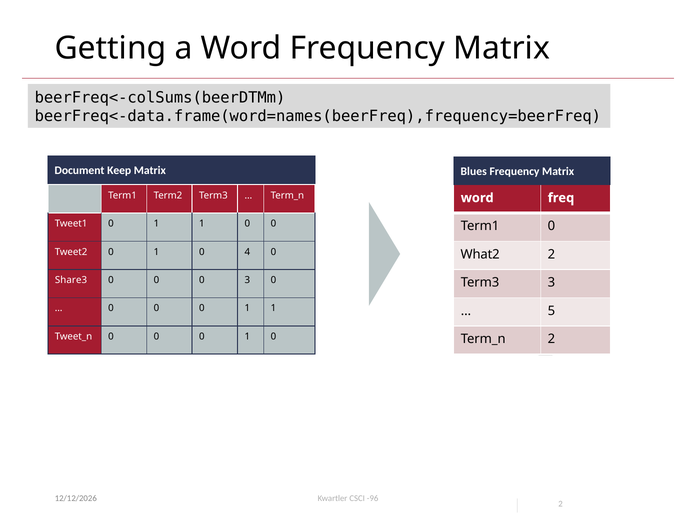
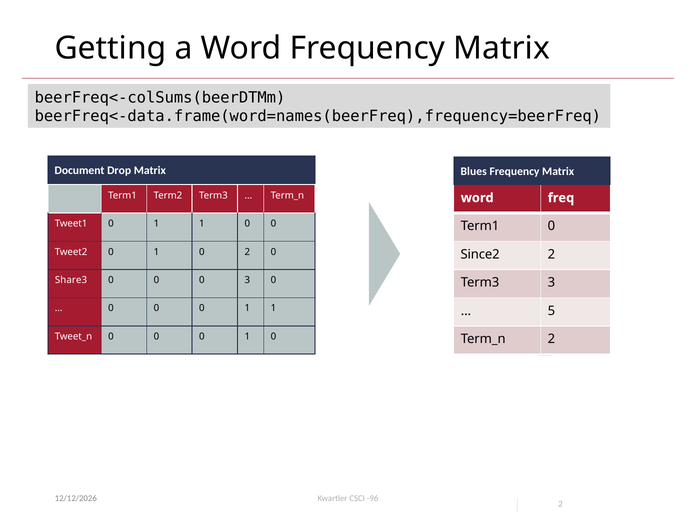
Keep: Keep -> Drop (119, 171)
0 4: 4 -> 2 (247, 252)
What2: What2 -> Since2 (480, 254)
